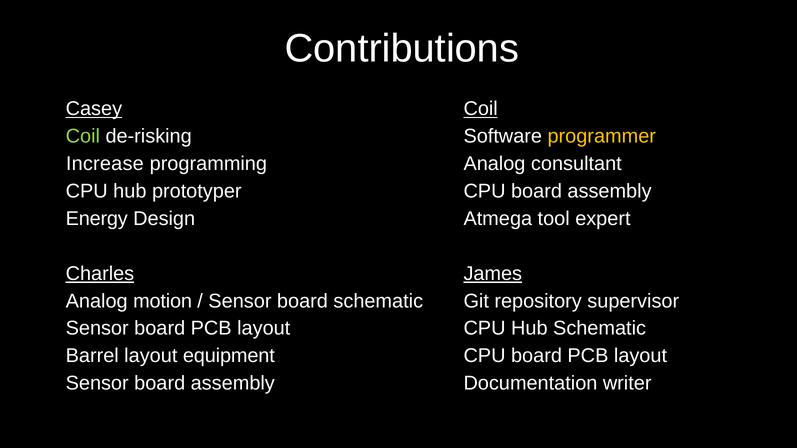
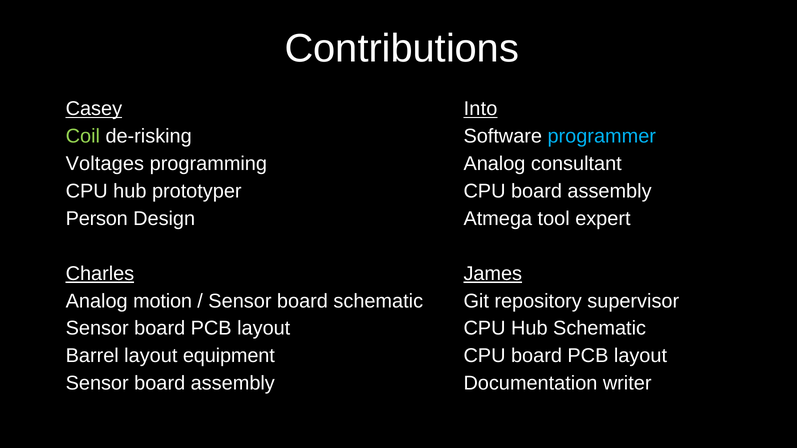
Coil: Coil -> Into (481, 109)
programmer colour: yellow -> light blue (602, 136)
Increase: Increase -> Voltages (105, 164)
Energy: Energy -> Person (97, 219)
